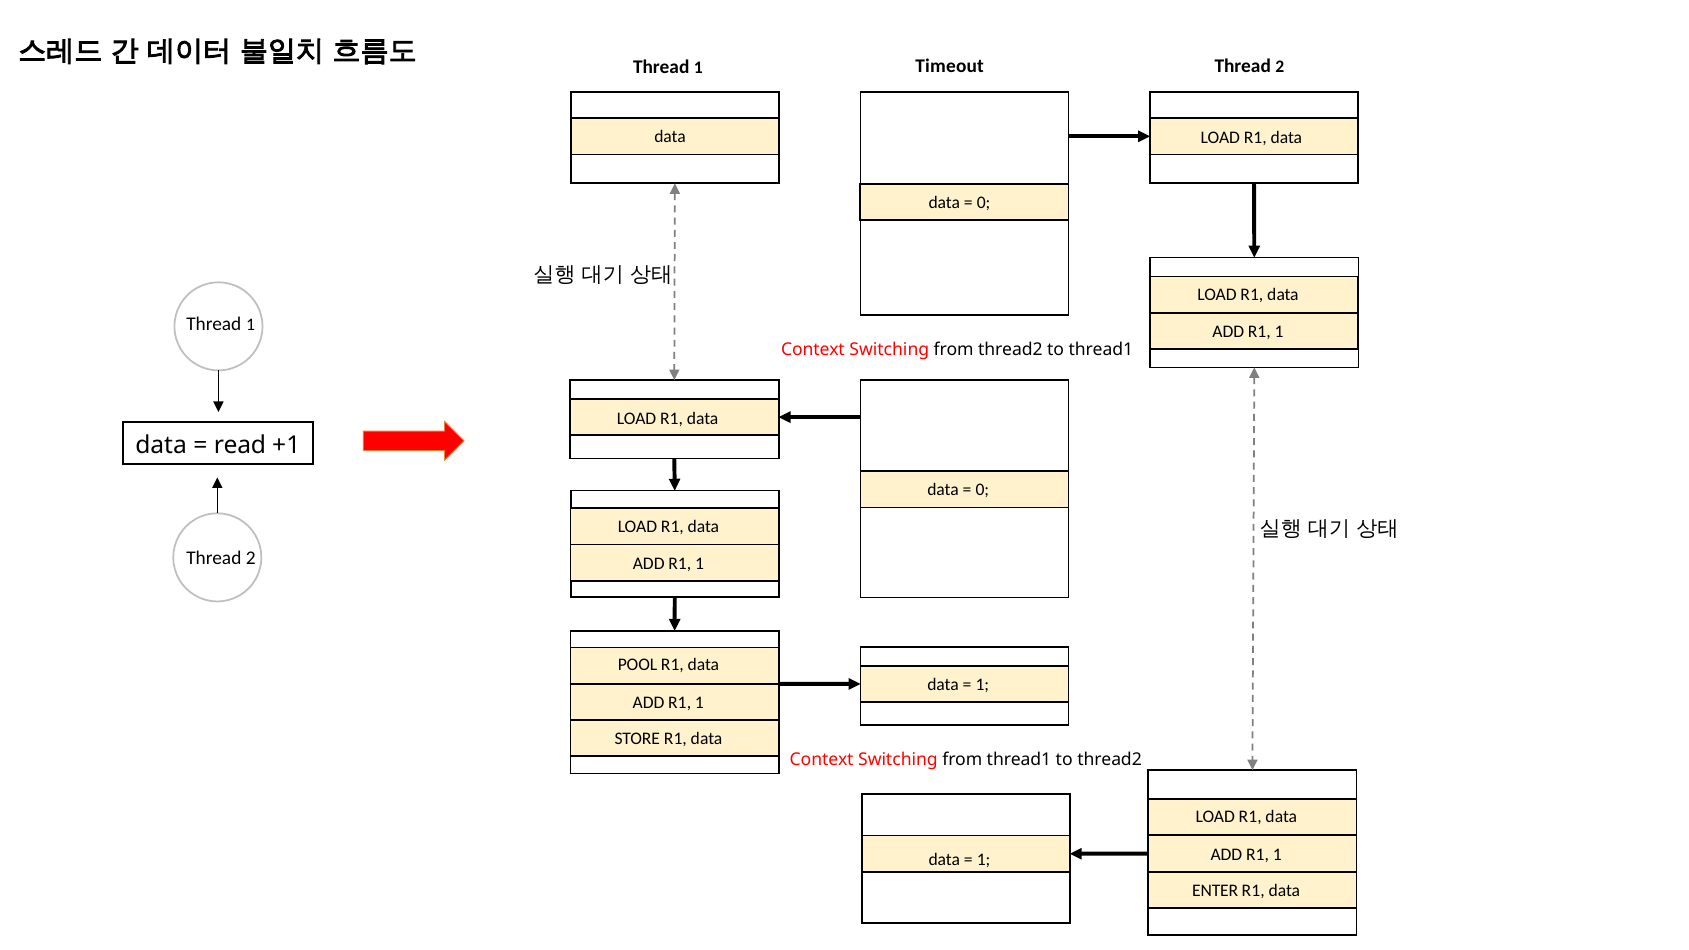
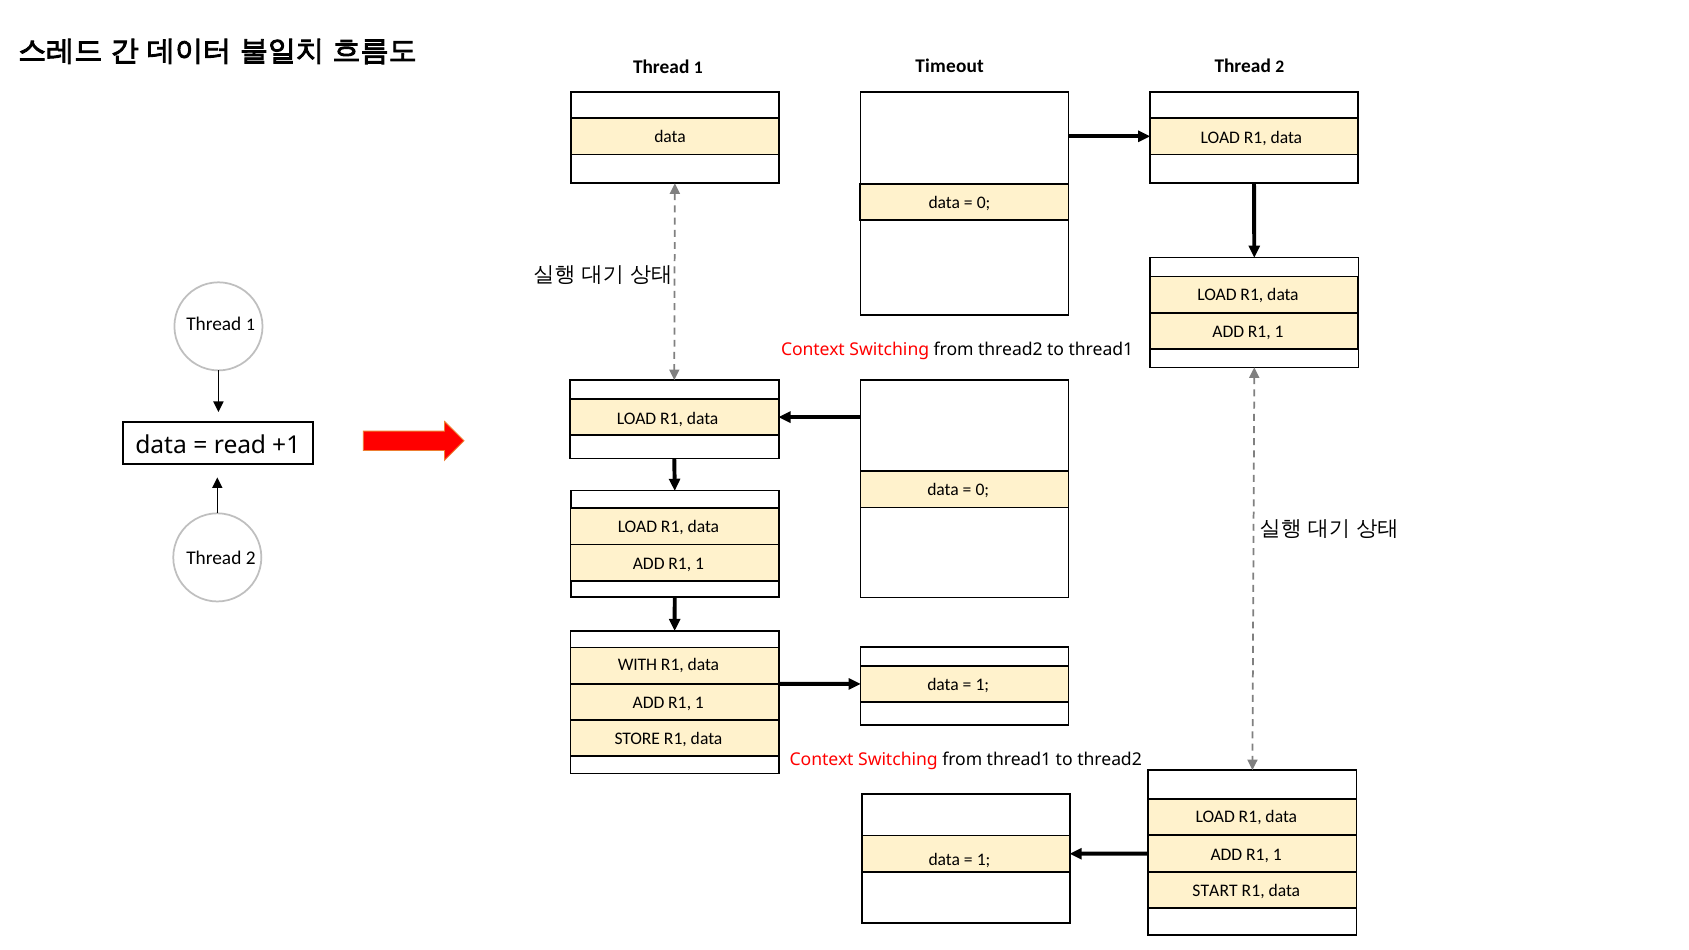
POOL: POOL -> WITH (637, 665)
ENTER: ENTER -> START (1215, 891)
